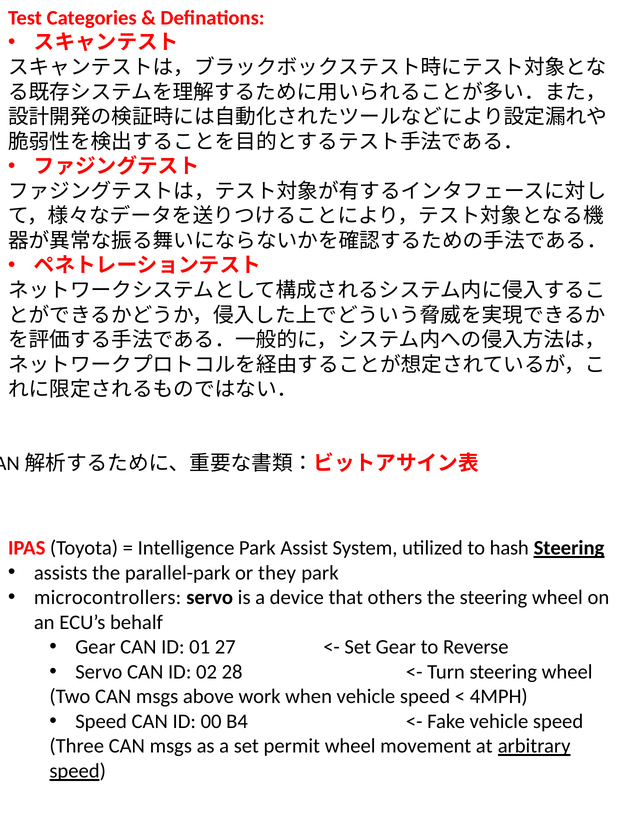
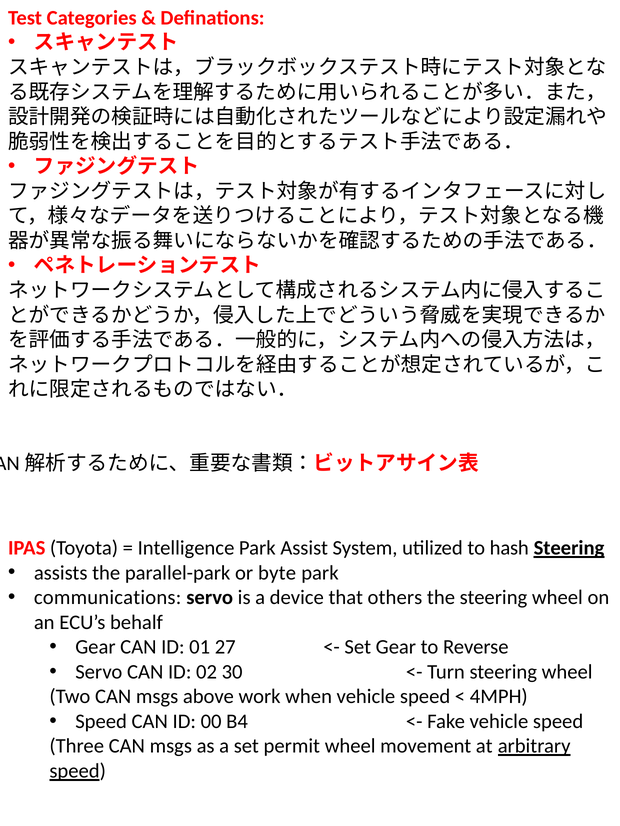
they: they -> byte (277, 573)
microcontrollers: microcontrollers -> communications (108, 598)
28: 28 -> 30 (232, 672)
